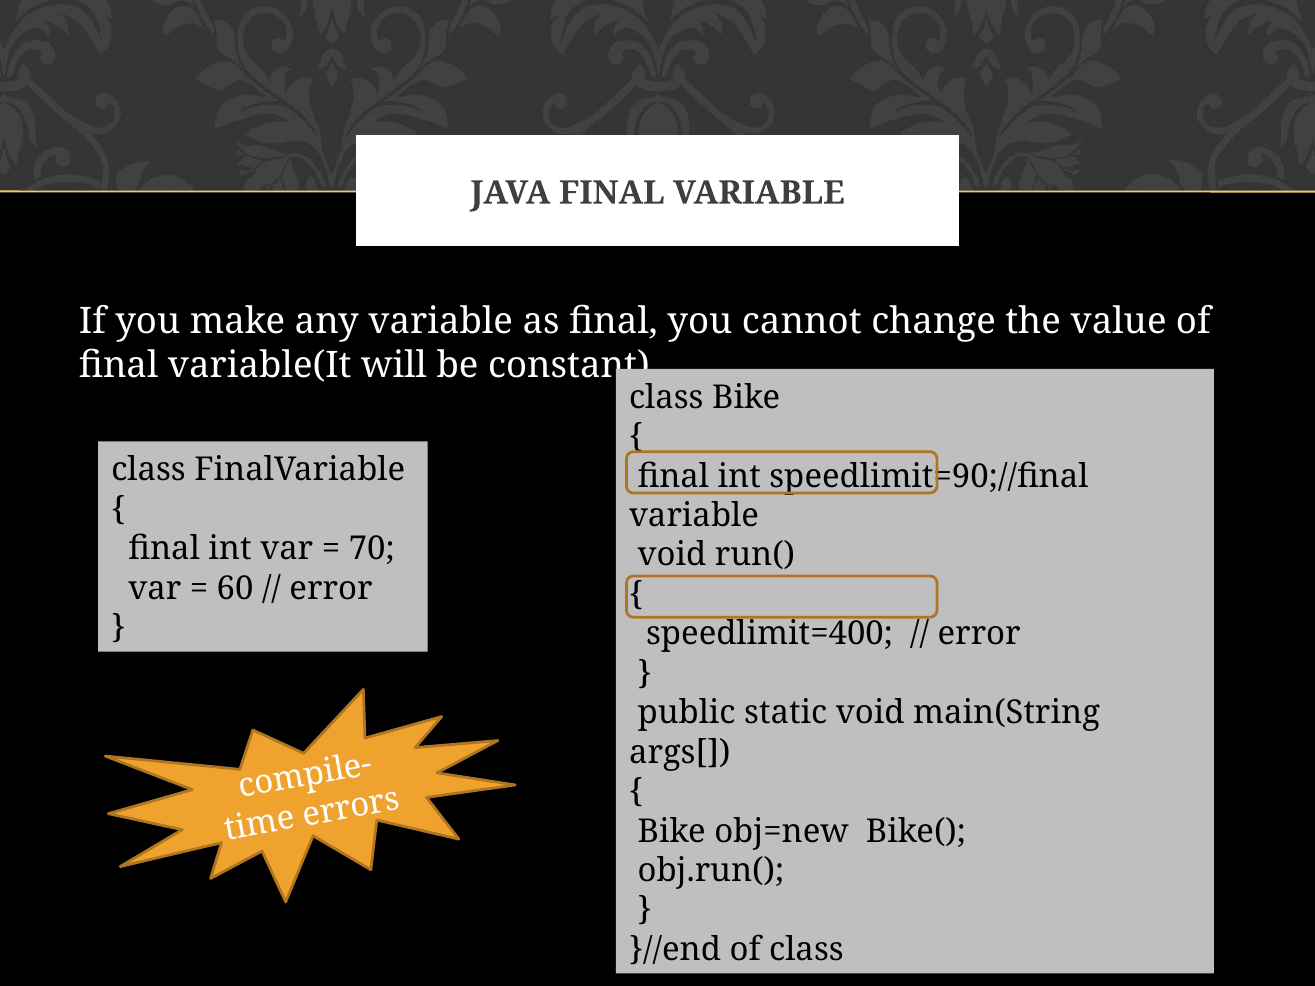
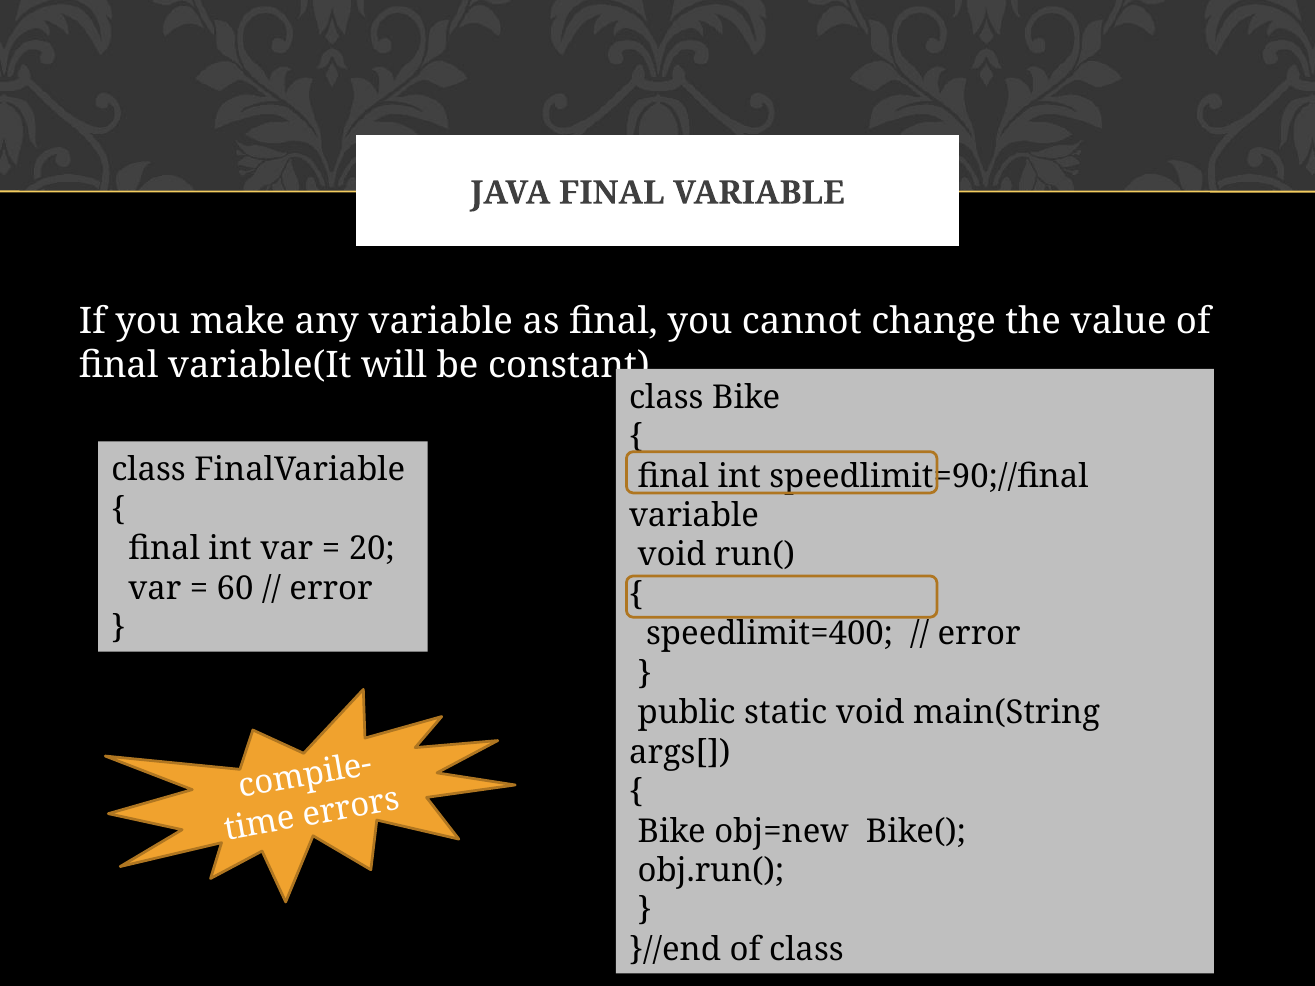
70: 70 -> 20 (372, 549)
